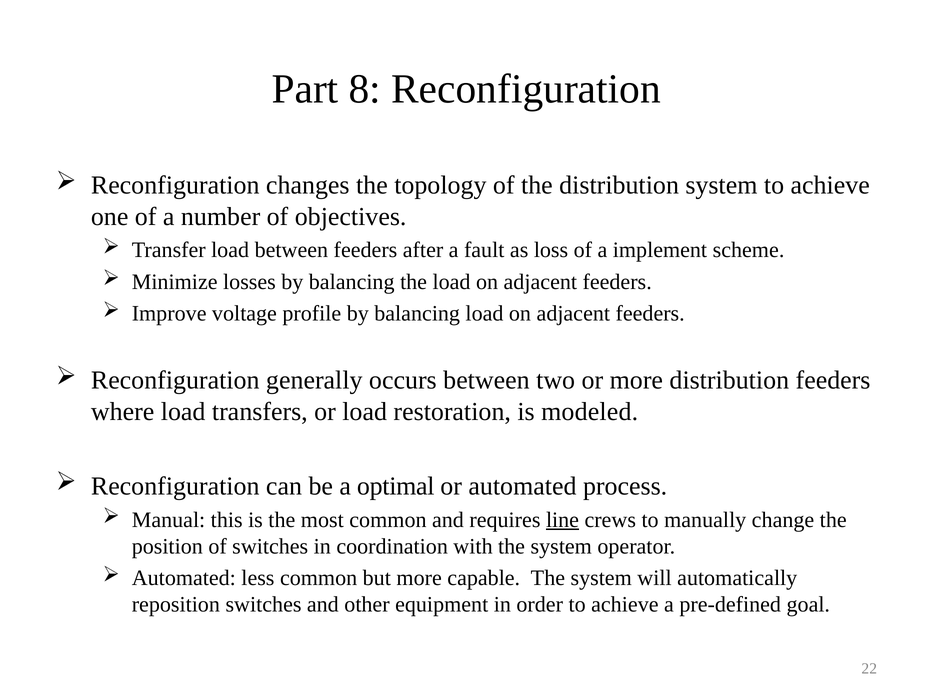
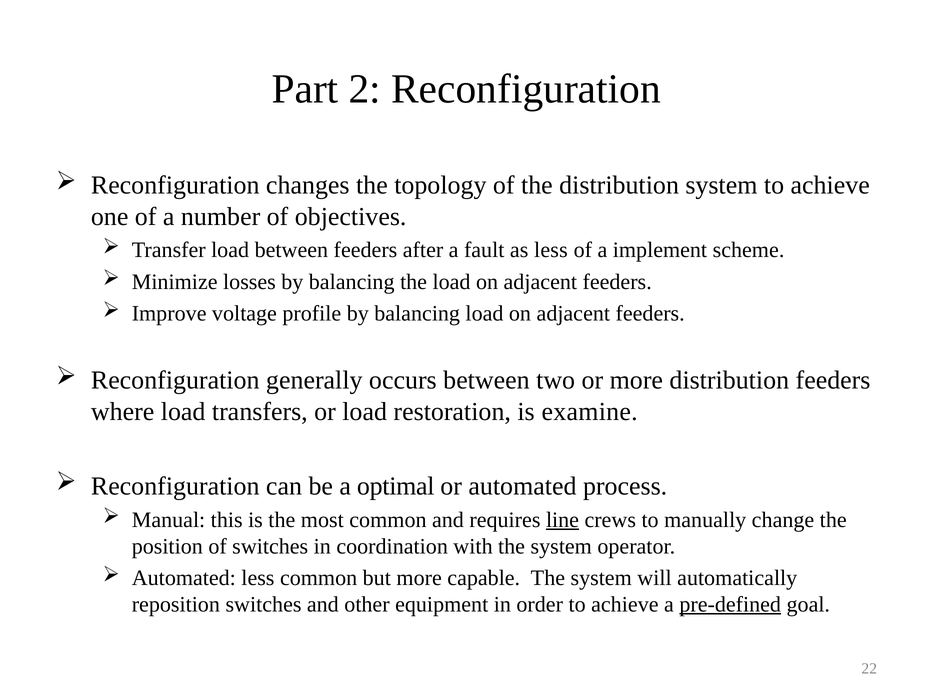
8: 8 -> 2 (365, 89)
as loss: loss -> less (551, 250)
modeled: modeled -> examine (590, 411)
pre-defined underline: none -> present (730, 604)
